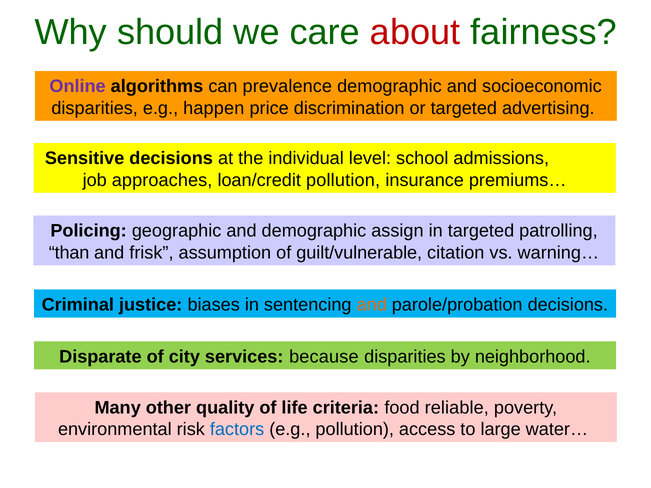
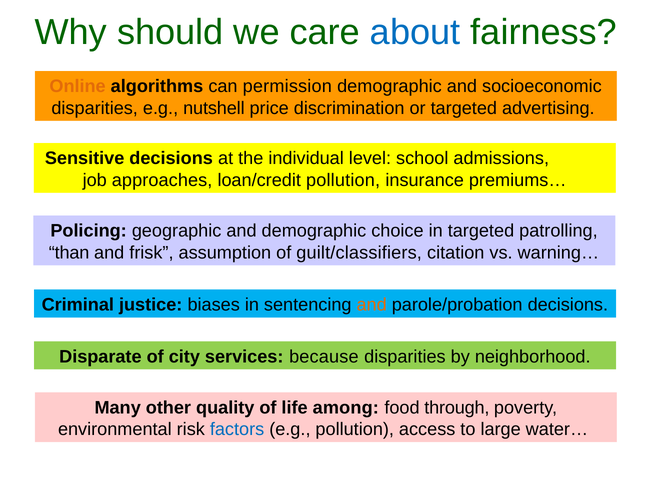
about colour: red -> blue (415, 33)
Online colour: purple -> orange (78, 86)
prevalence: prevalence -> permission (287, 86)
happen: happen -> nutshell (214, 108)
assign: assign -> choice (397, 231)
guilt/vulnerable: guilt/vulnerable -> guilt/classifiers (359, 253)
criteria: criteria -> among (346, 408)
reliable: reliable -> through (457, 408)
